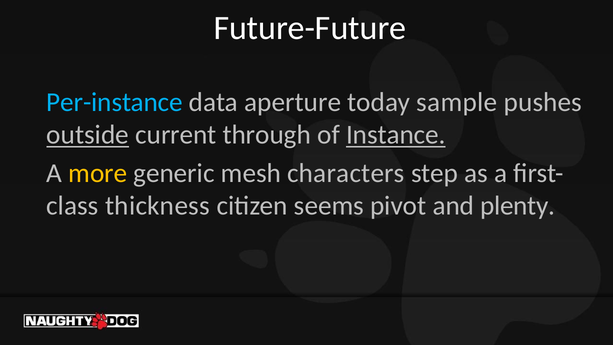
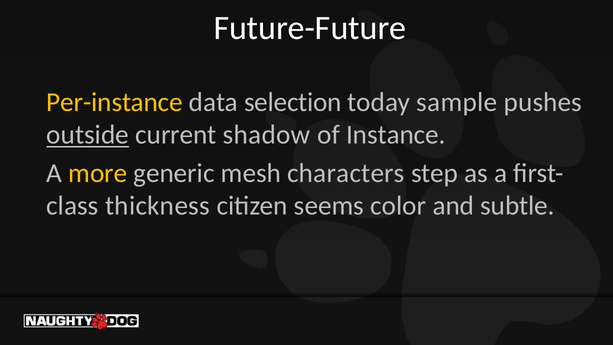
Per-instance colour: light blue -> yellow (115, 102)
aperture: aperture -> selection (293, 102)
through: through -> shadow (267, 135)
Instance underline: present -> none (396, 135)
pivot: pivot -> color (398, 206)
plenty: plenty -> subtle (517, 206)
